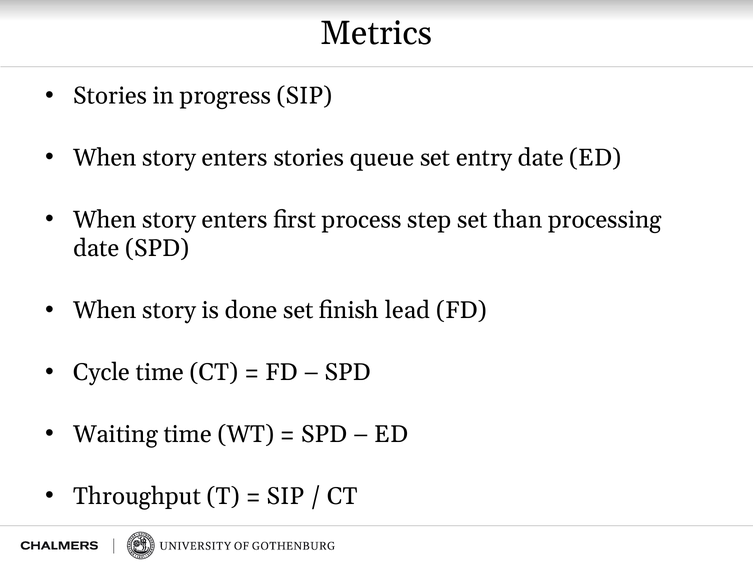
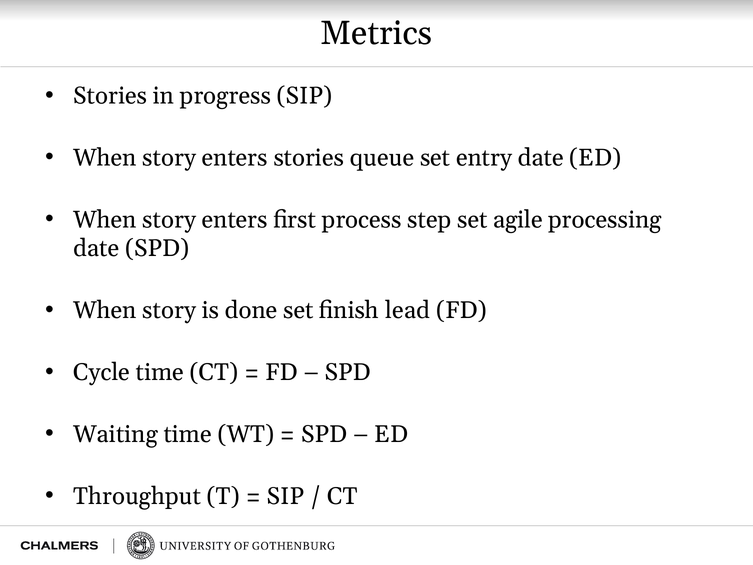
than: than -> agile (518, 220)
